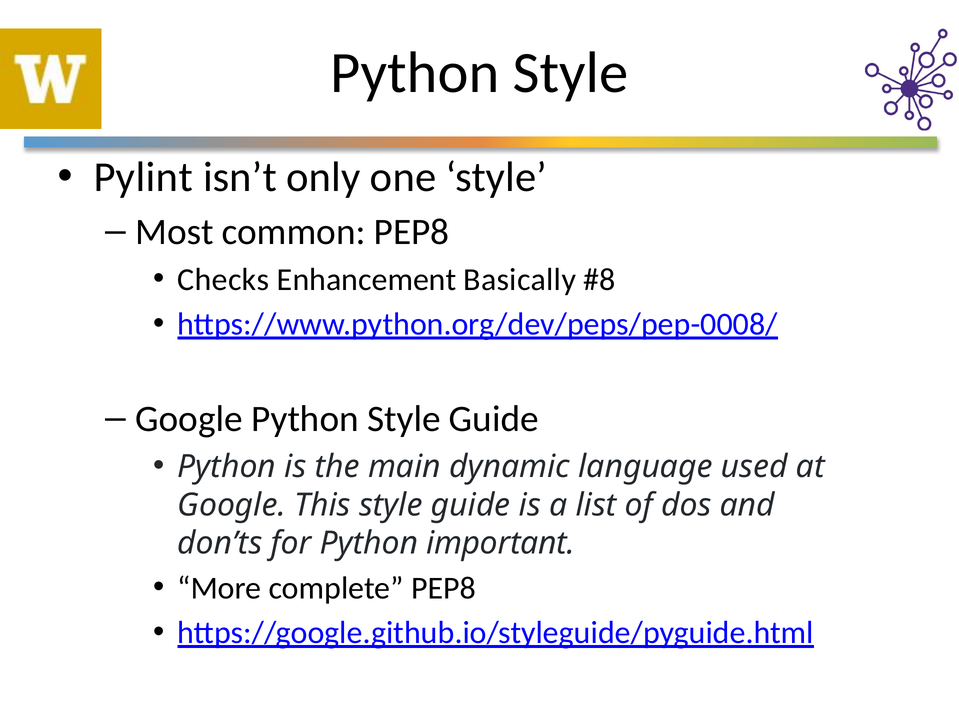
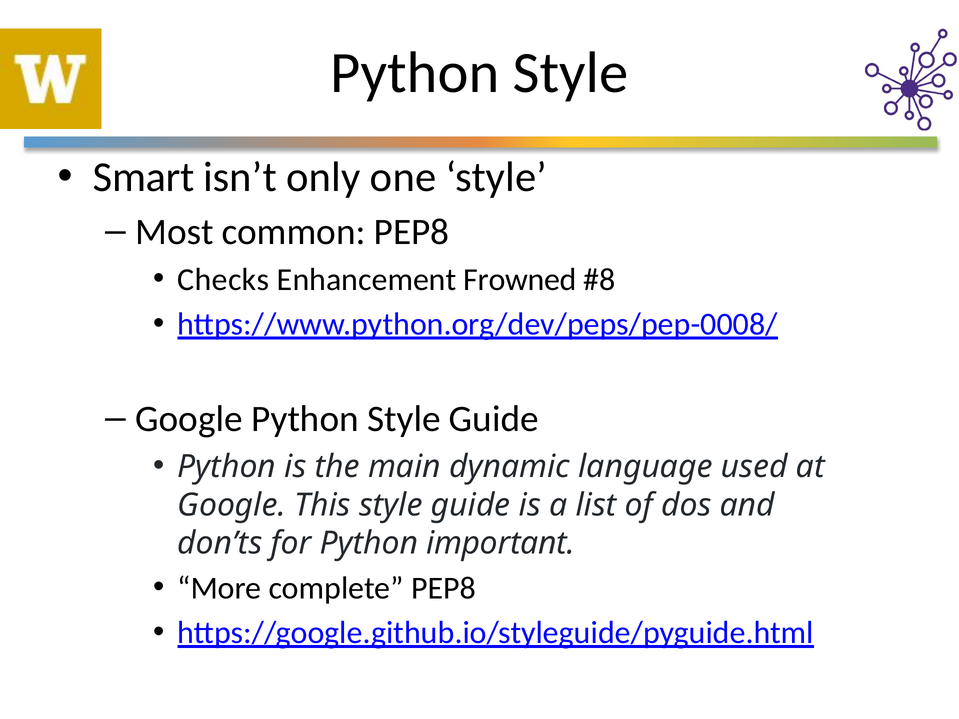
Pylint: Pylint -> Smart (144, 177)
Basically: Basically -> Frowned (520, 280)
